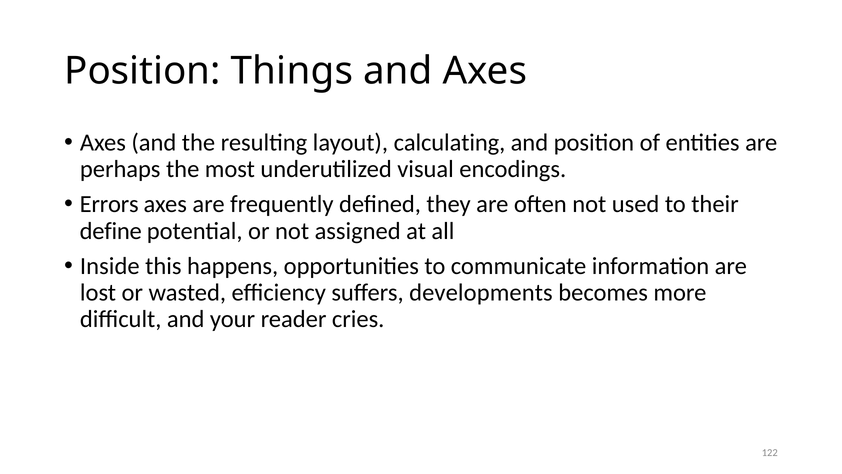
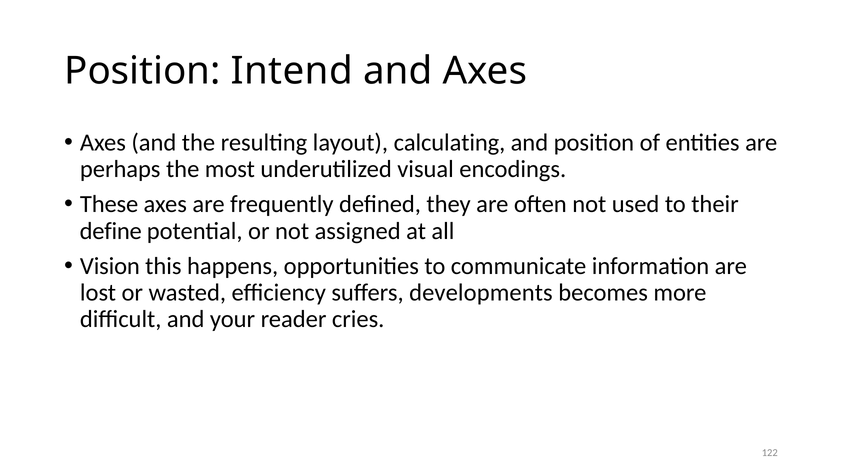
Things: Things -> Intend (292, 71)
Errors: Errors -> These (109, 204)
Inside: Inside -> Vision (110, 266)
